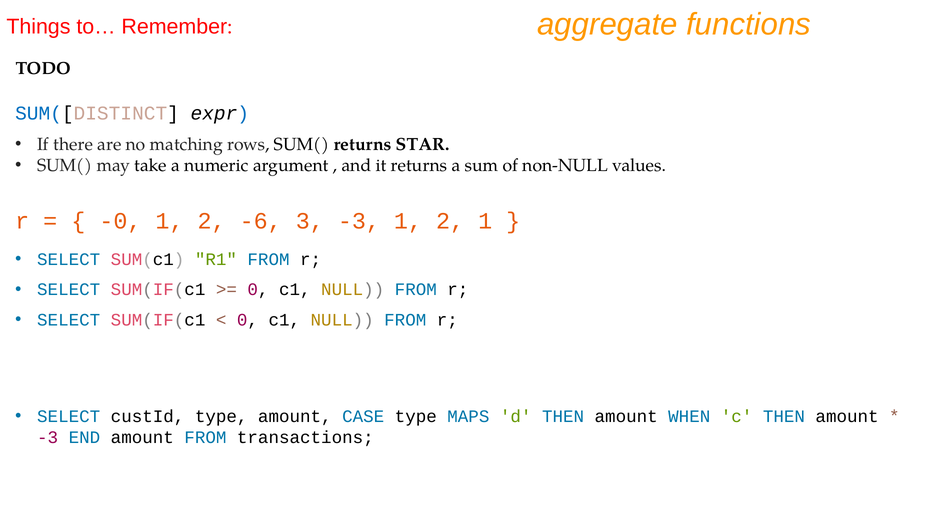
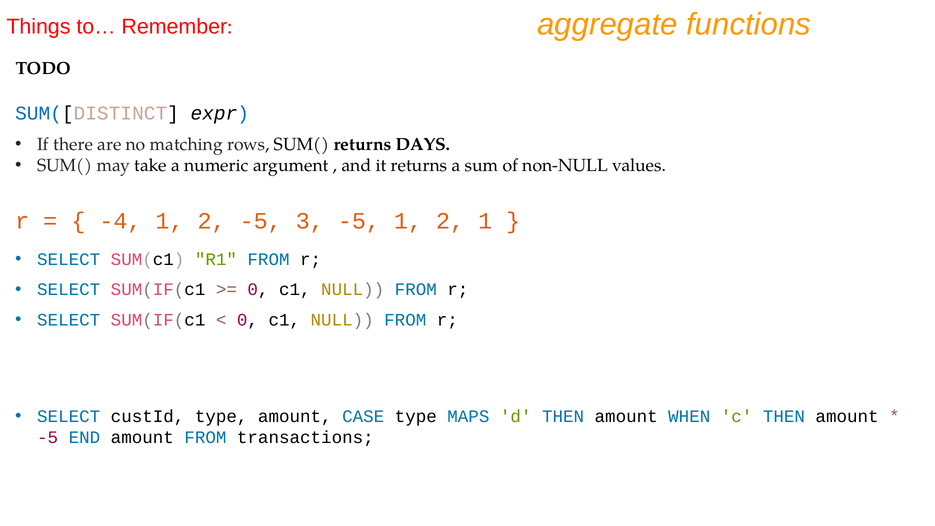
STAR: STAR -> DAYS (423, 145)
-0: -0 -> -4 (120, 221)
2 -6: -6 -> -5 (261, 221)
3 -3: -3 -> -5 (359, 221)
-3: -3 -> -5 (48, 437)
